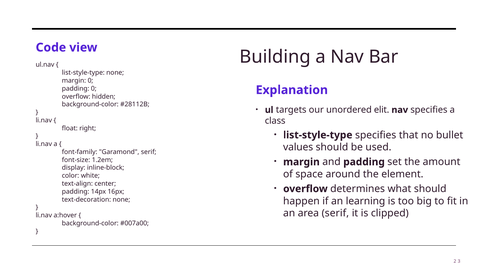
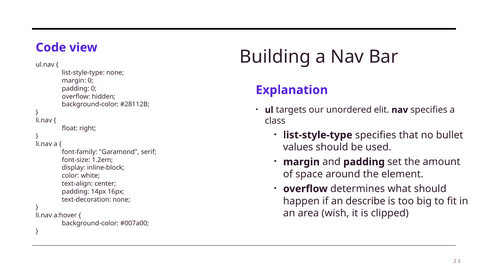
learning: learning -> describe (366, 201)
area serif: serif -> wish (335, 214)
